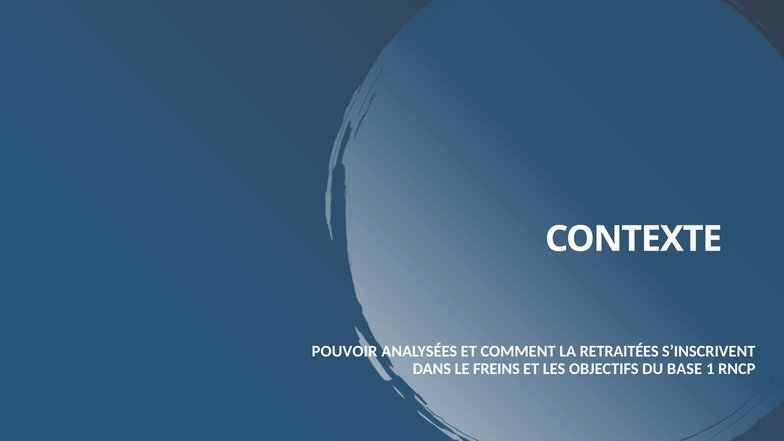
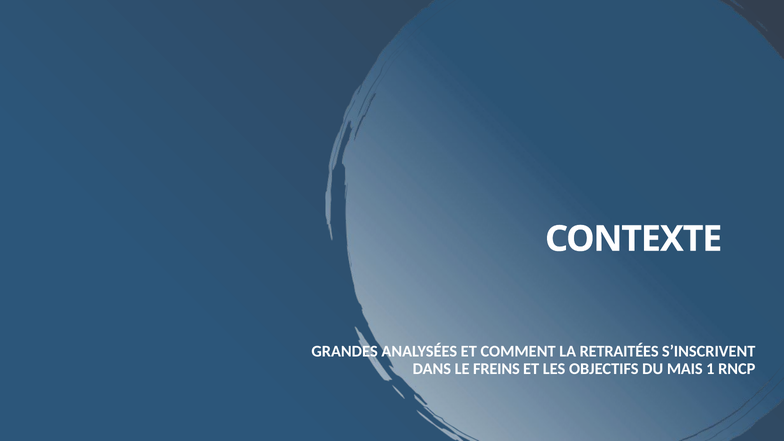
POUVOIR: POUVOIR -> GRANDES (345, 351)
BASE: BASE -> MAIS (685, 369)
